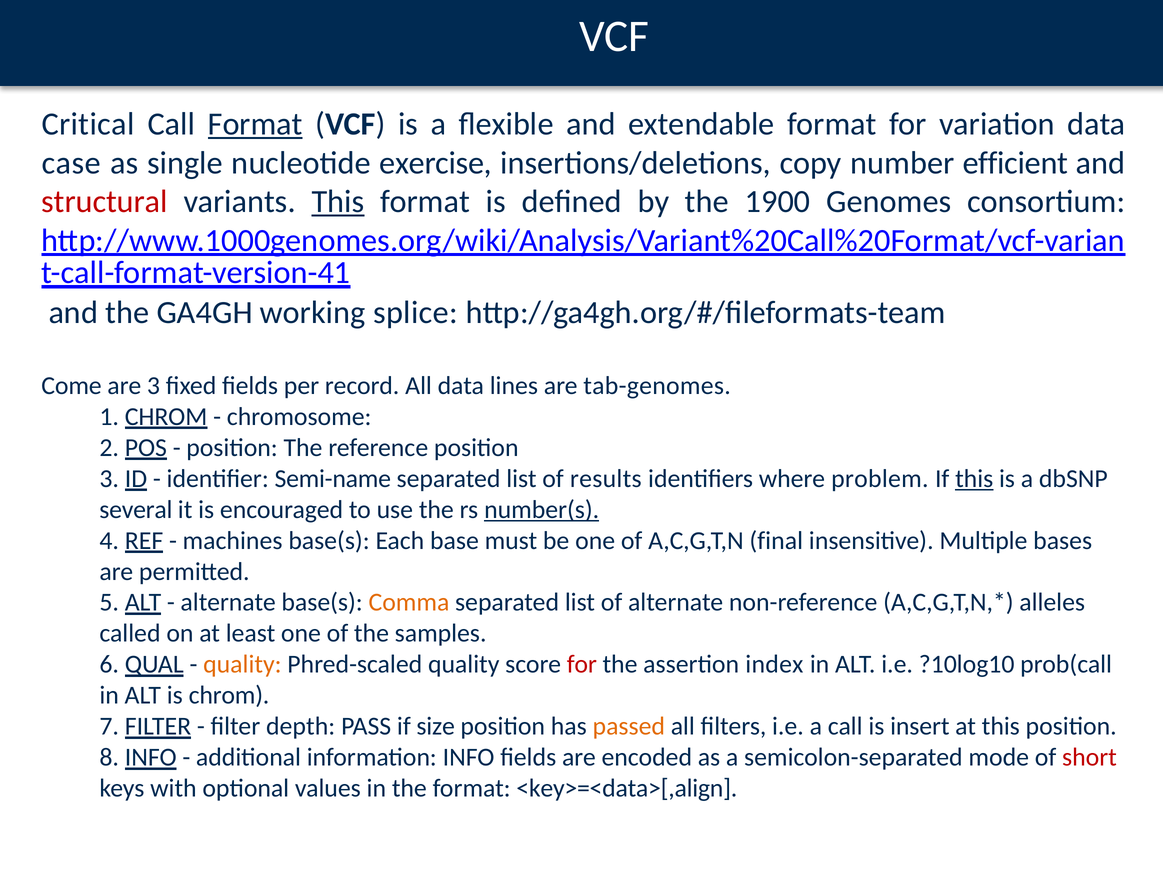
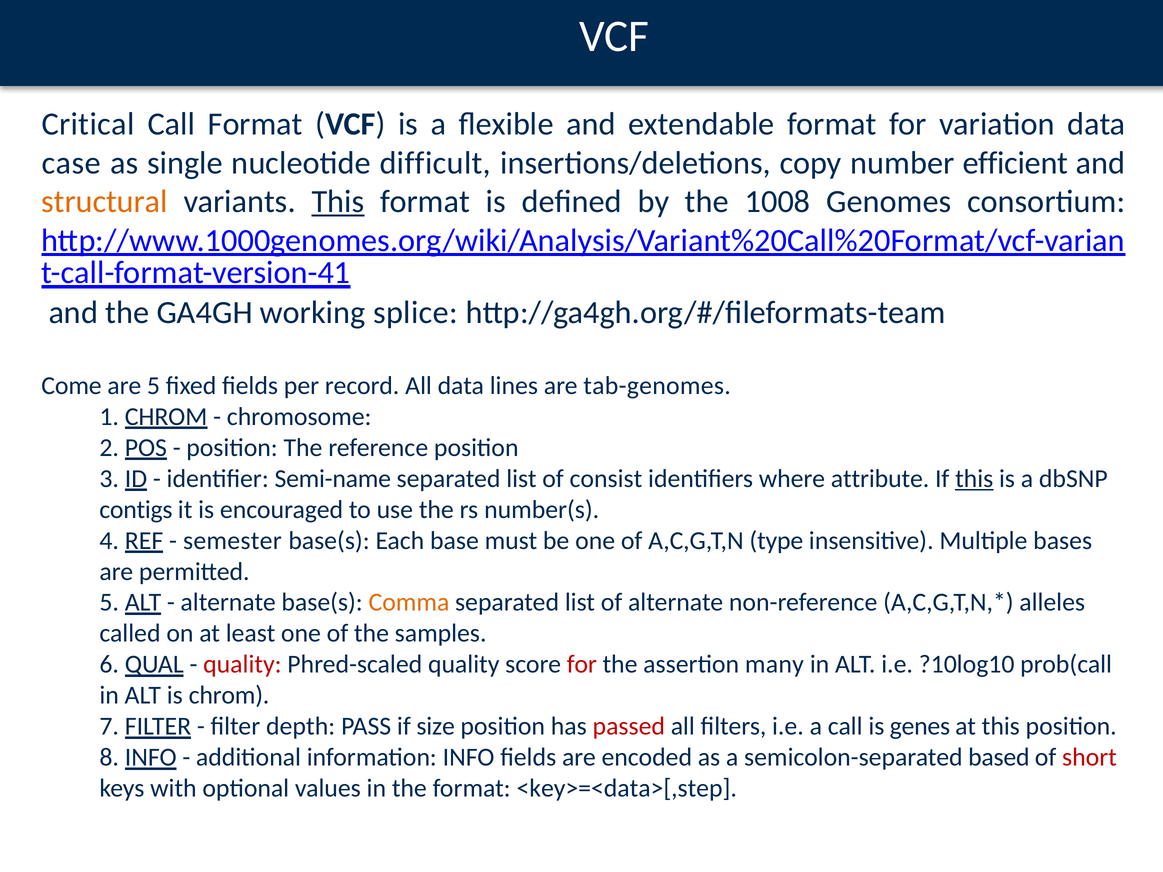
Format underline: present -> none (255, 124)
exercise: exercise -> difficult (435, 163)
structural colour: red -> orange (105, 202)
1900: 1900 -> 1008 (778, 202)
are 3: 3 -> 5 (154, 386)
results: results -> consist (606, 479)
problem: problem -> attribute (880, 479)
several: several -> contigs (136, 510)
number(s underline: present -> none (542, 510)
machines: machines -> semester (232, 541)
final: final -> type (776, 541)
quality colour: orange -> red (242, 665)
index: index -> many (774, 665)
passed colour: orange -> red (629, 727)
insert: insert -> genes (920, 727)
mode: mode -> based (999, 758)
<key>=<data>[,align: <key>=<data>[,align -> <key>=<data>[,step (627, 789)
